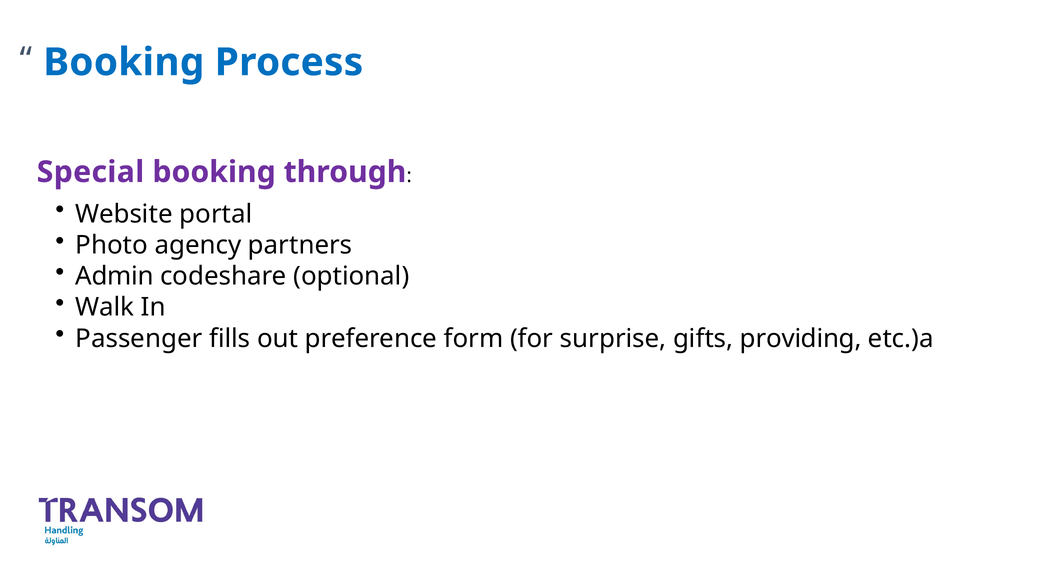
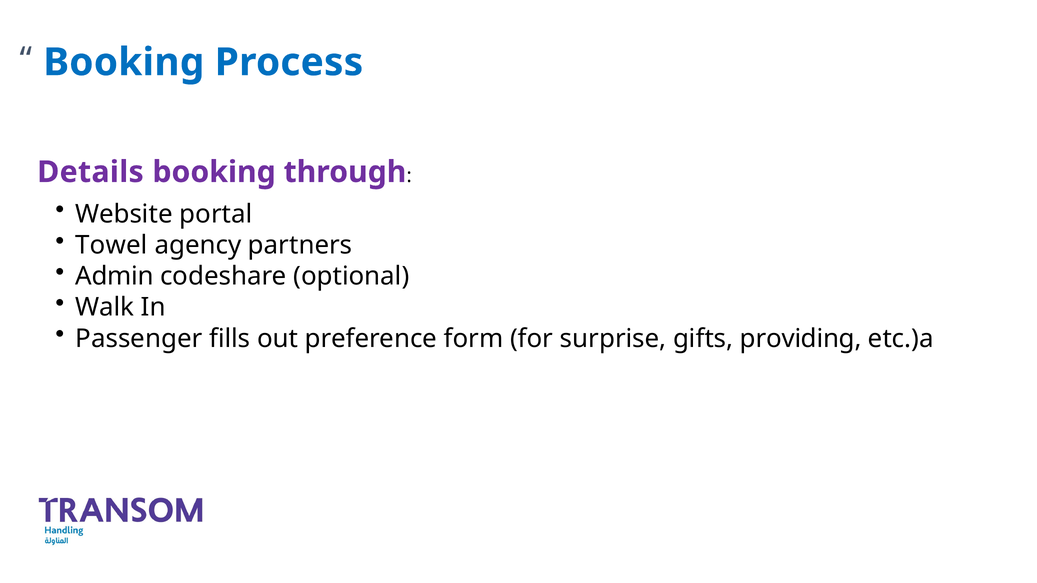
Special: Special -> Details (90, 172)
Photo: Photo -> Towel (112, 245)
